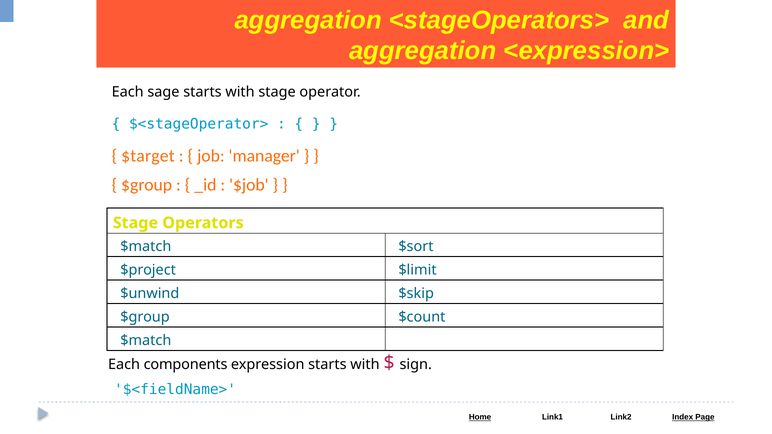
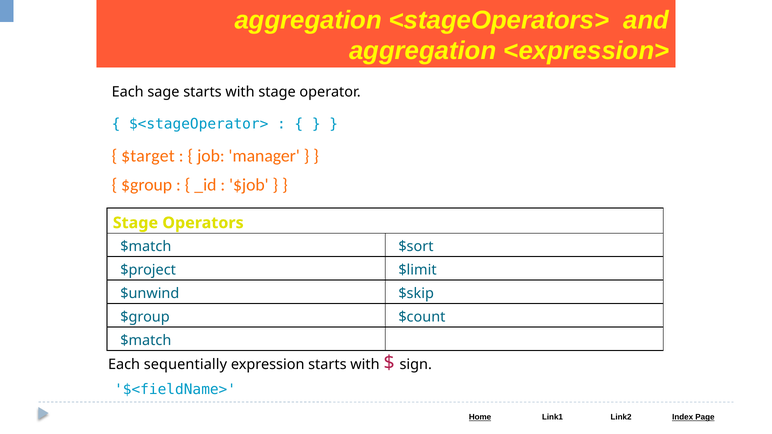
components: components -> sequentially (185, 365)
